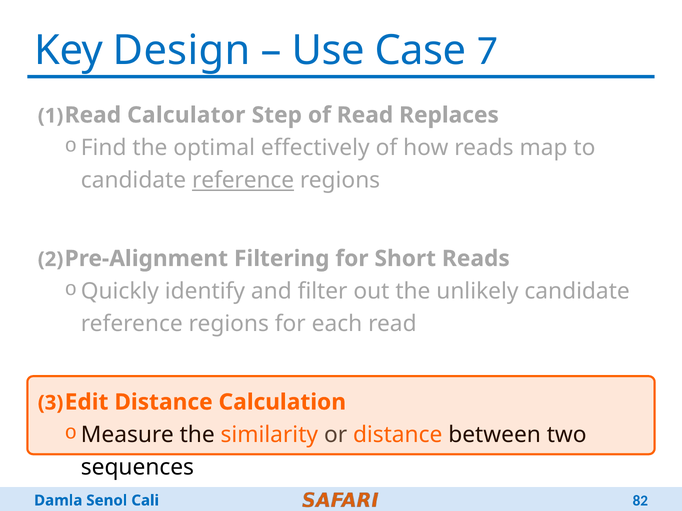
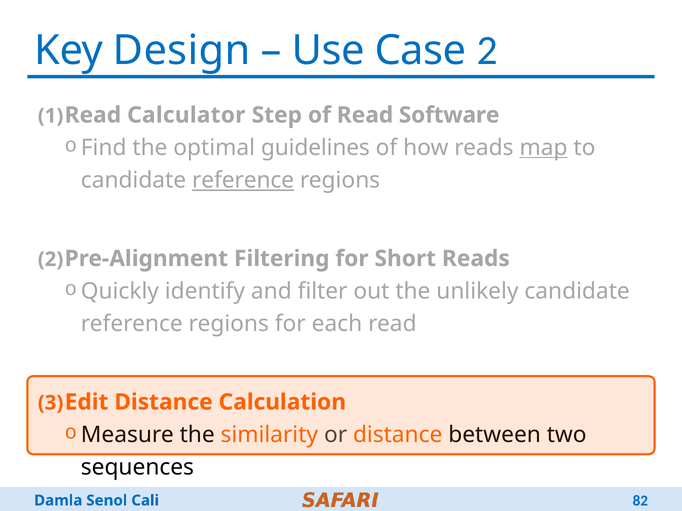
7: 7 -> 2 (487, 51)
Replaces: Replaces -> Software (449, 115)
effectively: effectively -> guidelines (315, 148)
map underline: none -> present (544, 148)
